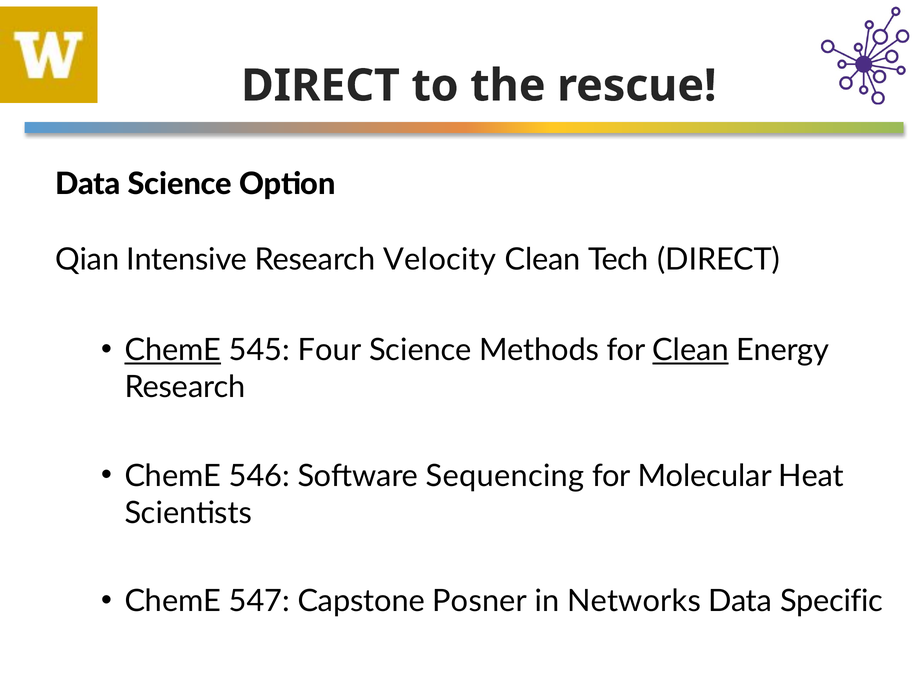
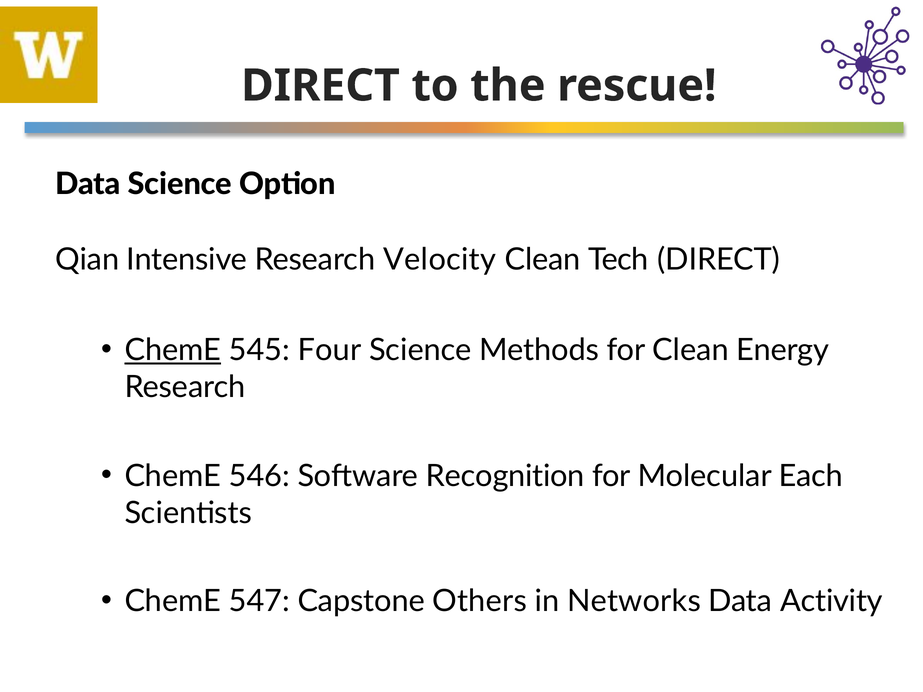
Clean underline: present -> none (691, 350)
Sequencing: Sequencing -> Recognition (505, 476)
Heat: Heat -> Each (811, 476)
Posner: Posner -> Others (480, 601)
Specific: Specific -> Activity (831, 601)
